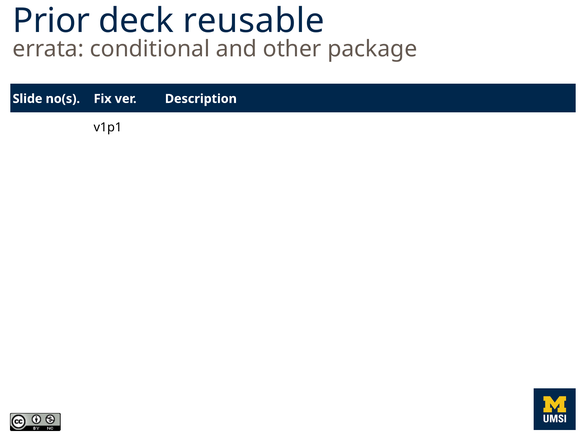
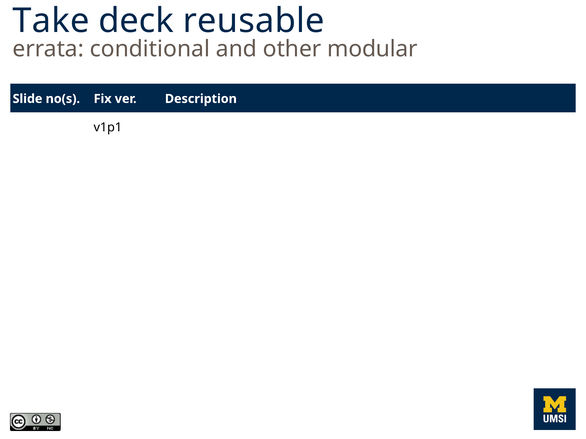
Prior: Prior -> Take (51, 21)
package: package -> modular (372, 49)
